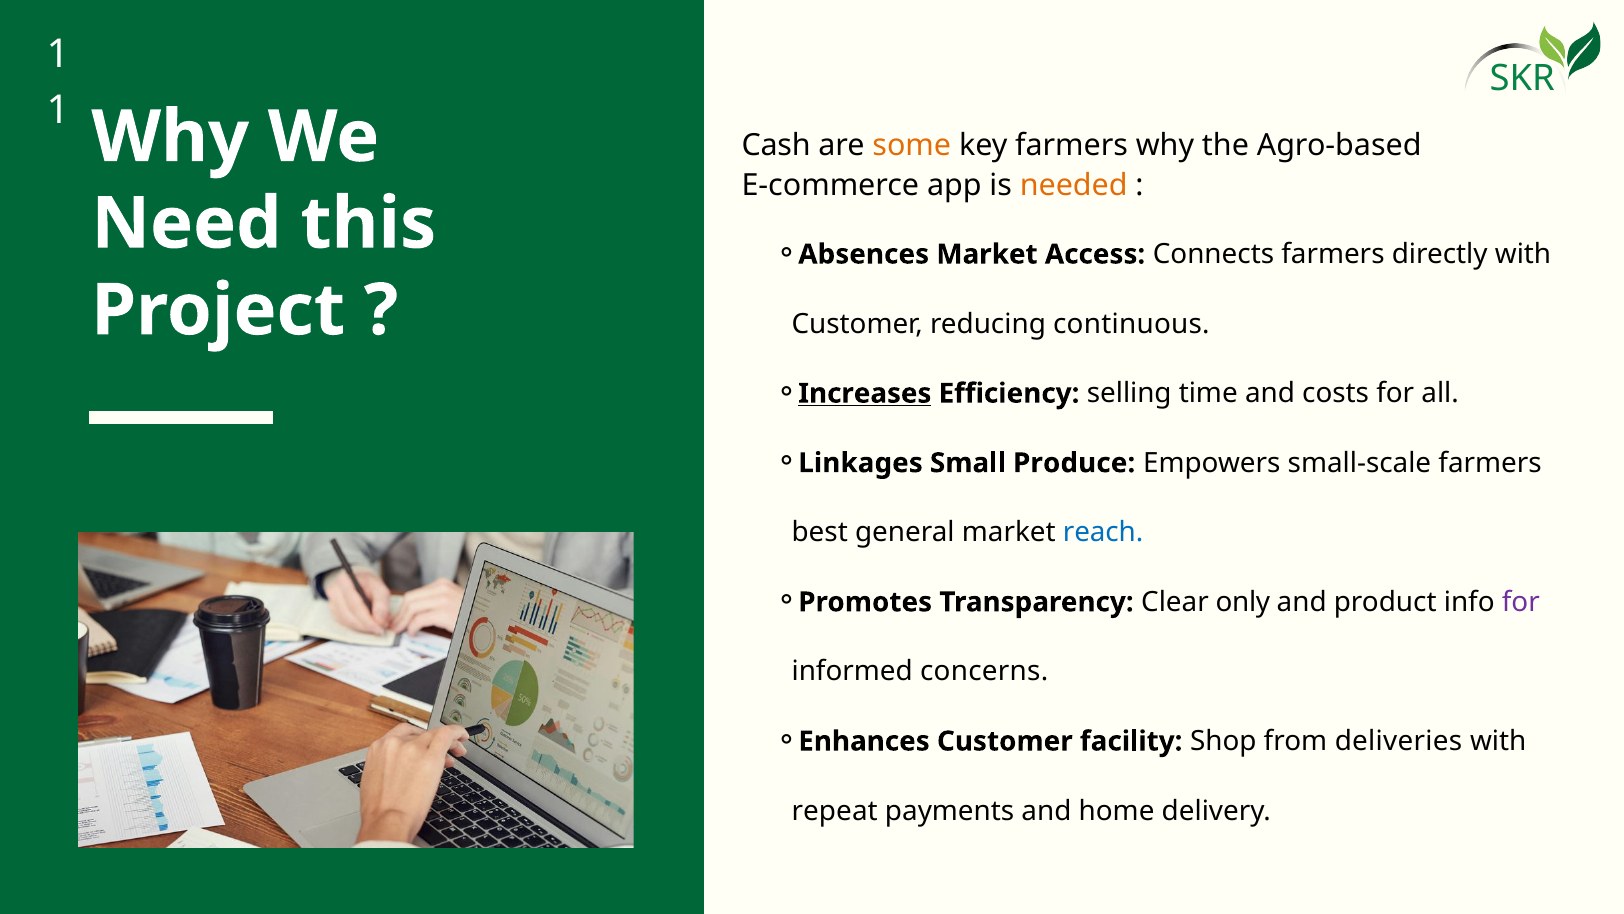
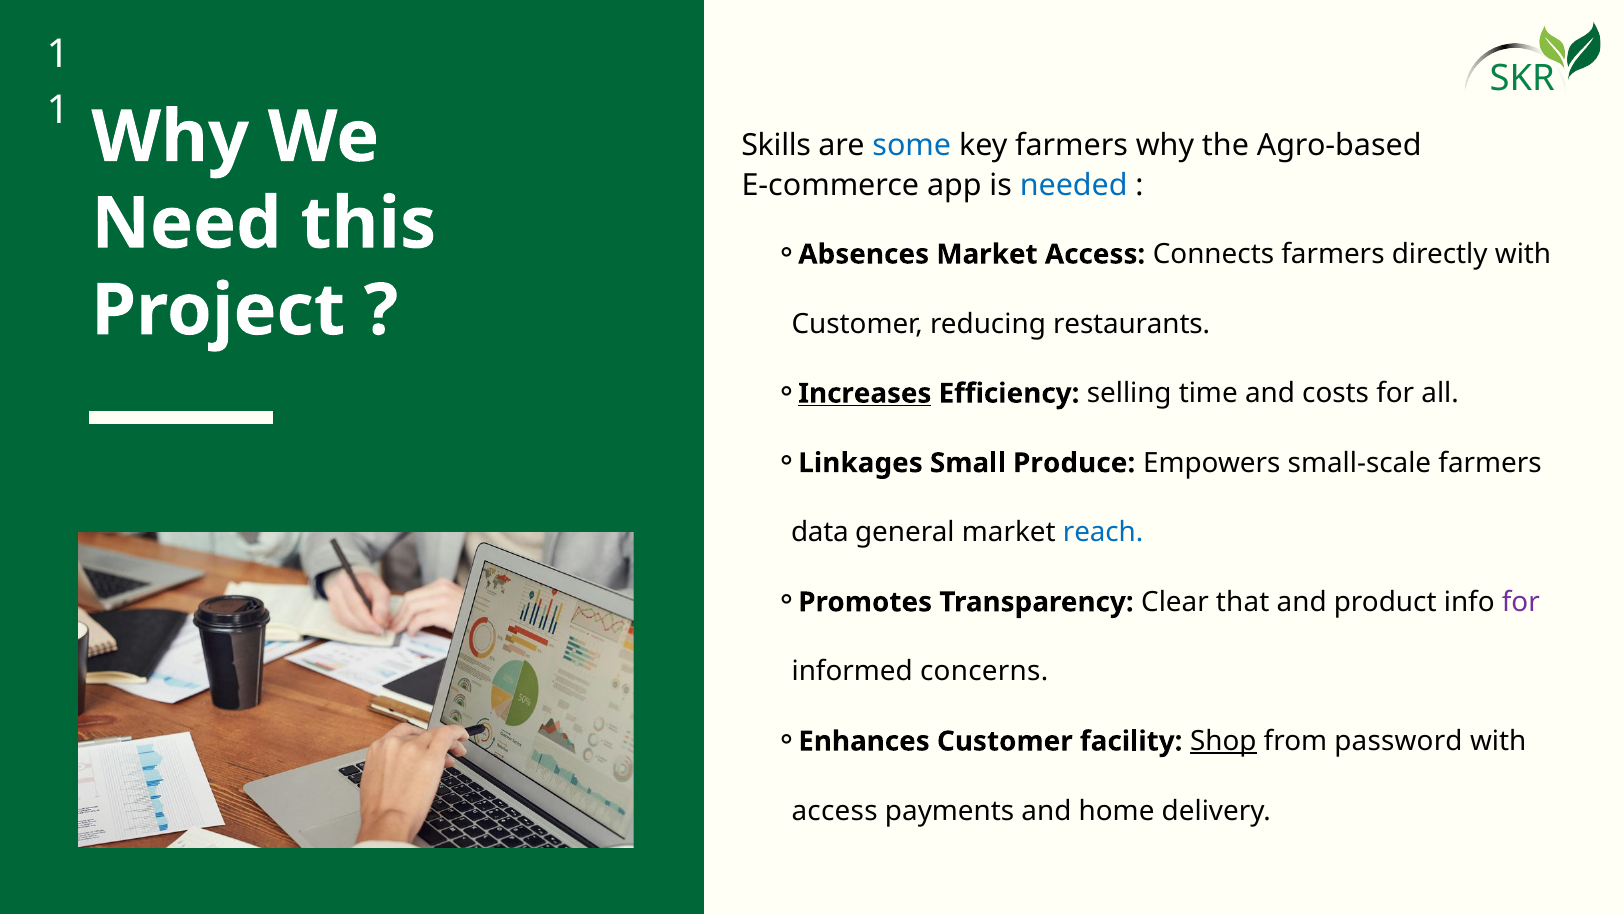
Cash: Cash -> Skills (776, 145)
some colour: orange -> blue (912, 145)
needed colour: orange -> blue (1074, 185)
continuous: continuous -> restaurants (1132, 324)
best: best -> data (820, 532)
only: only -> that (1243, 602)
Shop underline: none -> present (1223, 741)
deliveries: deliveries -> password (1398, 741)
repeat: repeat -> access (835, 810)
